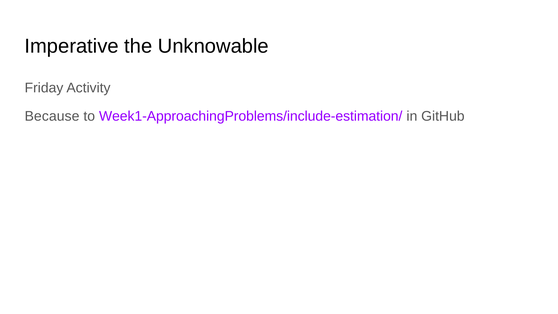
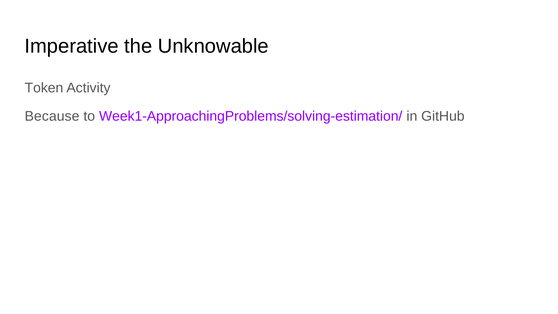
Friday: Friday -> Token (44, 88)
Week1-ApproachingProblems/include-estimation/: Week1-ApproachingProblems/include-estimation/ -> Week1-ApproachingProblems/solving-estimation/ (251, 116)
